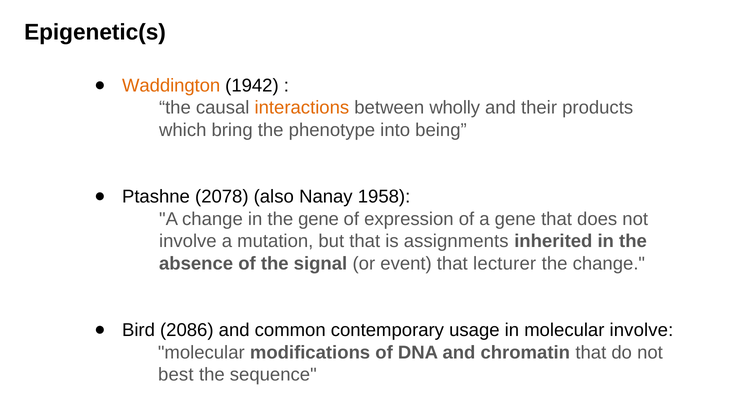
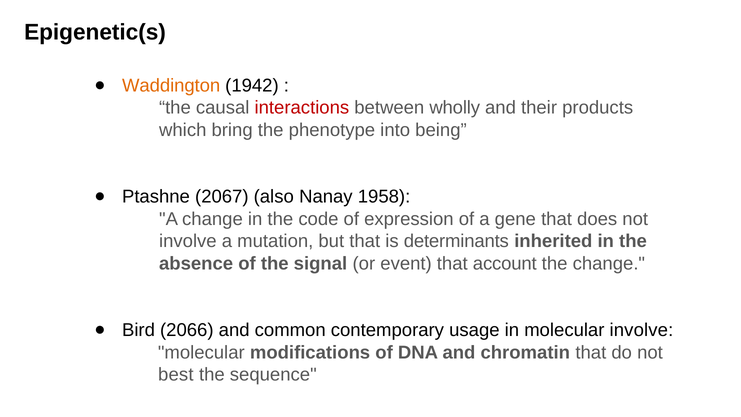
interactions colour: orange -> red (302, 108)
2078: 2078 -> 2067 (222, 197)
the gene: gene -> code (318, 219)
assignments: assignments -> determinants (456, 241)
lecturer: lecturer -> account (505, 263)
2086: 2086 -> 2066 (187, 330)
